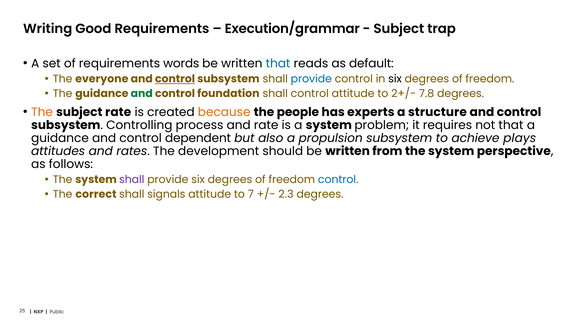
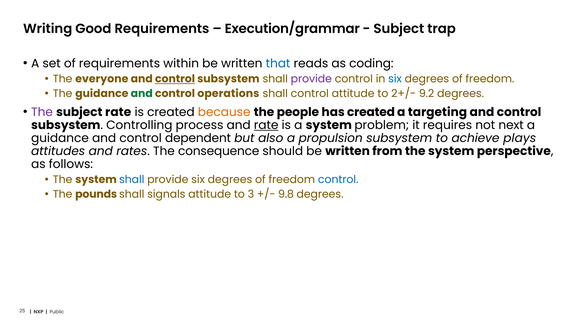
words: words -> within (181, 63)
default: default -> coding (371, 63)
provide colour: blue -> purple (311, 79)
six colour: black -> blue (395, 79)
foundation: foundation -> operations (228, 94)
7.8: 7.8 -> 9.2 (427, 94)
The colour: orange -> purple (42, 112)
has experts: experts -> created (371, 112)
structure: structure -> targeting (437, 112)
rate underline: none -> present (266, 125)
not that: that -> next (511, 125)
development: development -> consequence (219, 151)
shall colour: purple -> blue (132, 179)
correct: correct -> pounds (96, 194)
7: 7 -> 3 (251, 194)
2.3: 2.3 -> 9.8 (286, 194)
